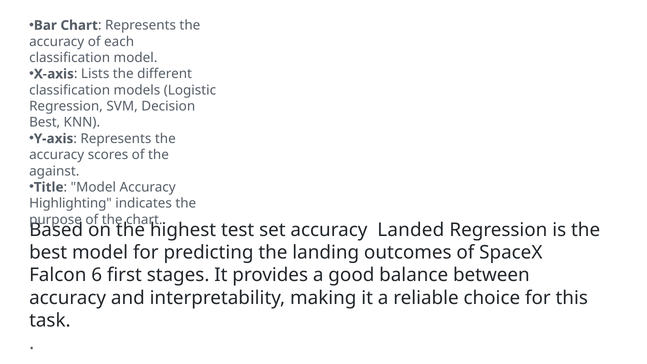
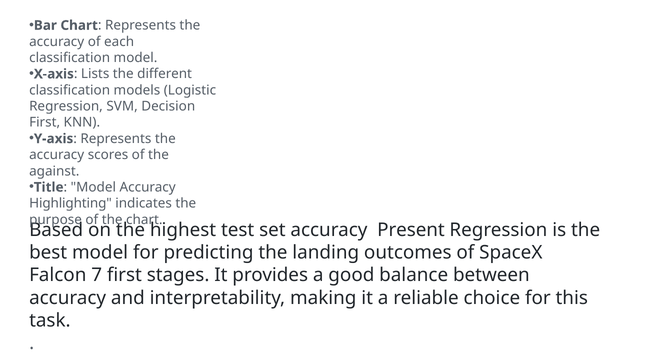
Best: Best -> First (45, 122)
Landed: Landed -> Present (411, 230)
6: 6 -> 7 (97, 275)
